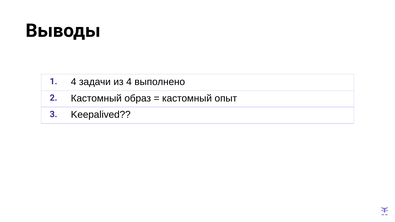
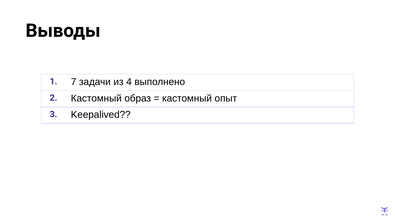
1 4: 4 -> 7 (74, 82)
